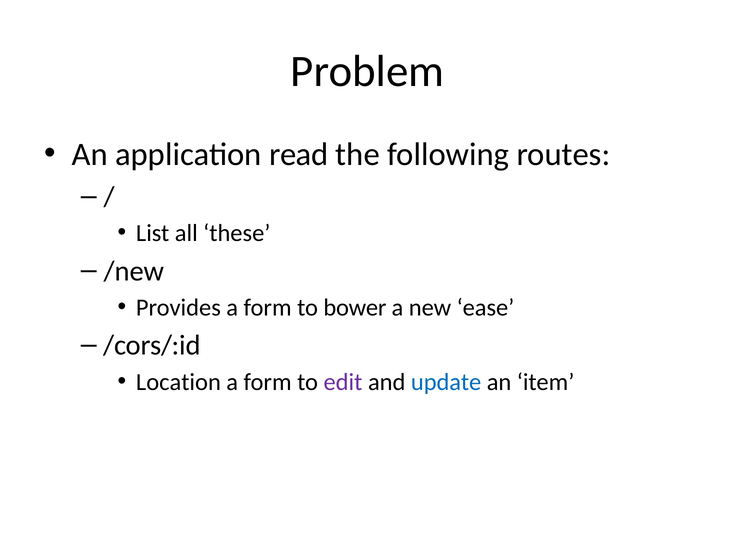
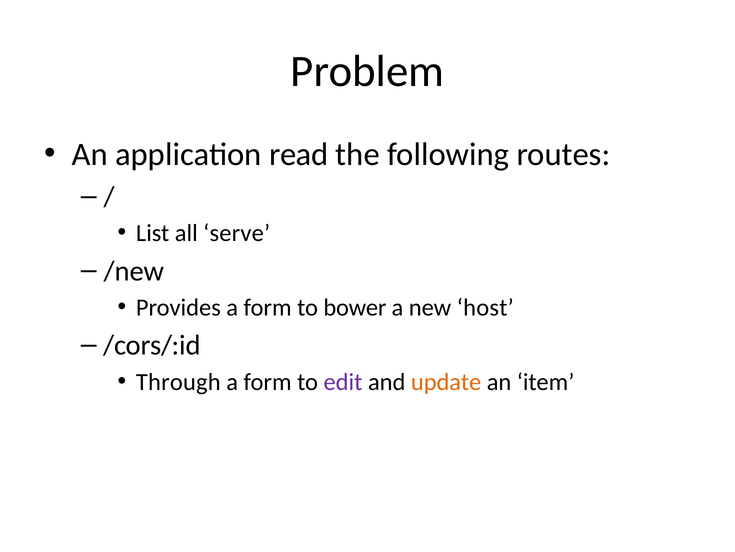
these: these -> serve (237, 233)
ease: ease -> host (485, 307)
Location: Location -> Through (178, 382)
update colour: blue -> orange (446, 382)
